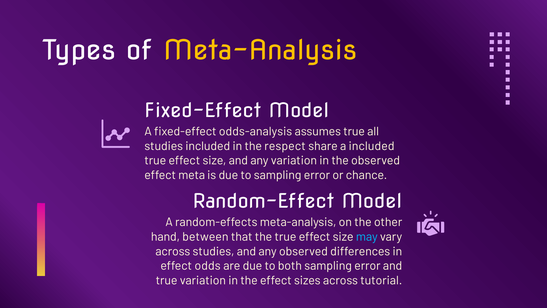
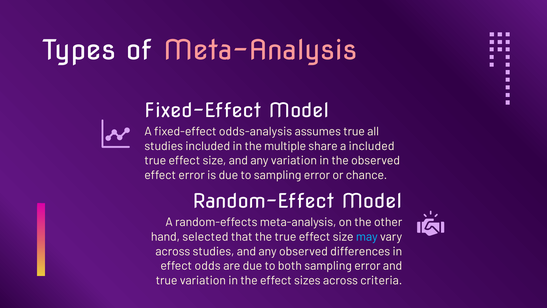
Meta-Analysis colour: yellow -> pink (260, 50)
respect: respect -> multiple (285, 146)
effect meta: meta -> error (192, 175)
between: between -> selected (205, 237)
tutorial: tutorial -> criteria (381, 280)
